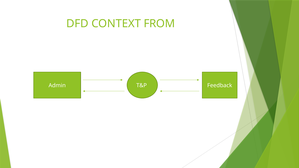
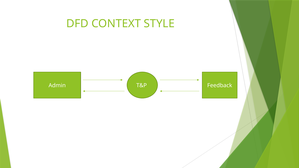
FROM: FROM -> STYLE (159, 24)
